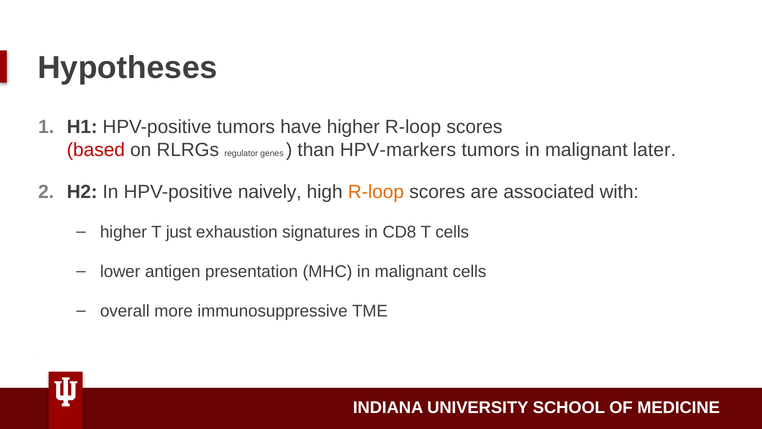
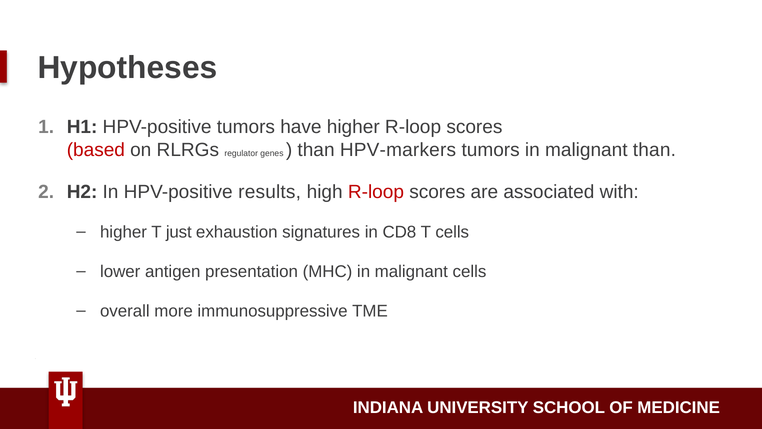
malignant later: later -> than (654, 150)
naively: naively -> results (270, 192)
R-loop colour: orange -> red (376, 192)
